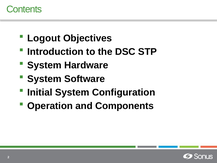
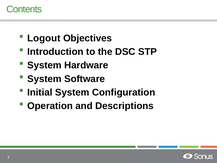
Components: Components -> Descriptions (124, 106)
